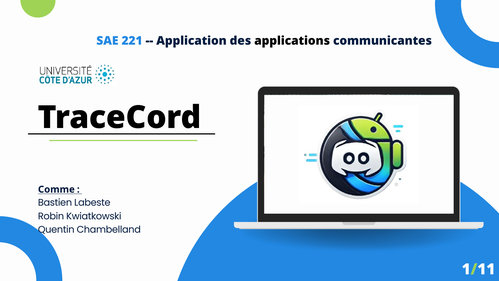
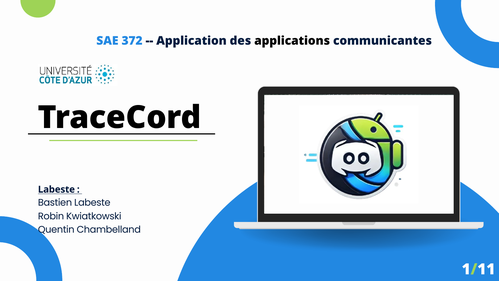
221: 221 -> 372 (132, 41)
Comme: Comme -> Labeste (56, 189)
